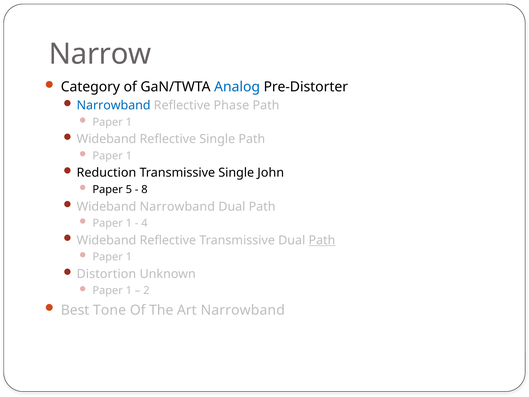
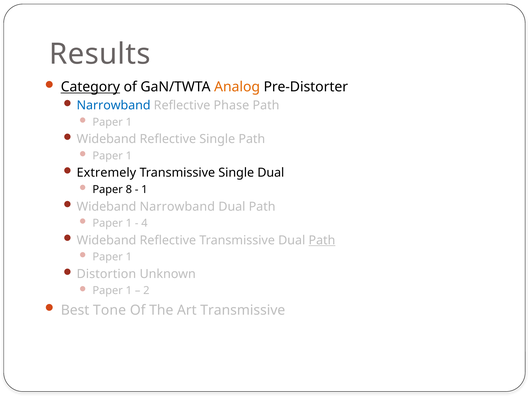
Narrow: Narrow -> Results (100, 54)
Category underline: none -> present (90, 87)
Analog colour: blue -> orange (237, 87)
Reduction: Reduction -> Extremely (106, 173)
Single John: John -> Dual (271, 173)
5: 5 -> 8 (129, 189)
8: 8 -> 1 (144, 189)
Art Narrowband: Narrowband -> Transmissive (243, 310)
